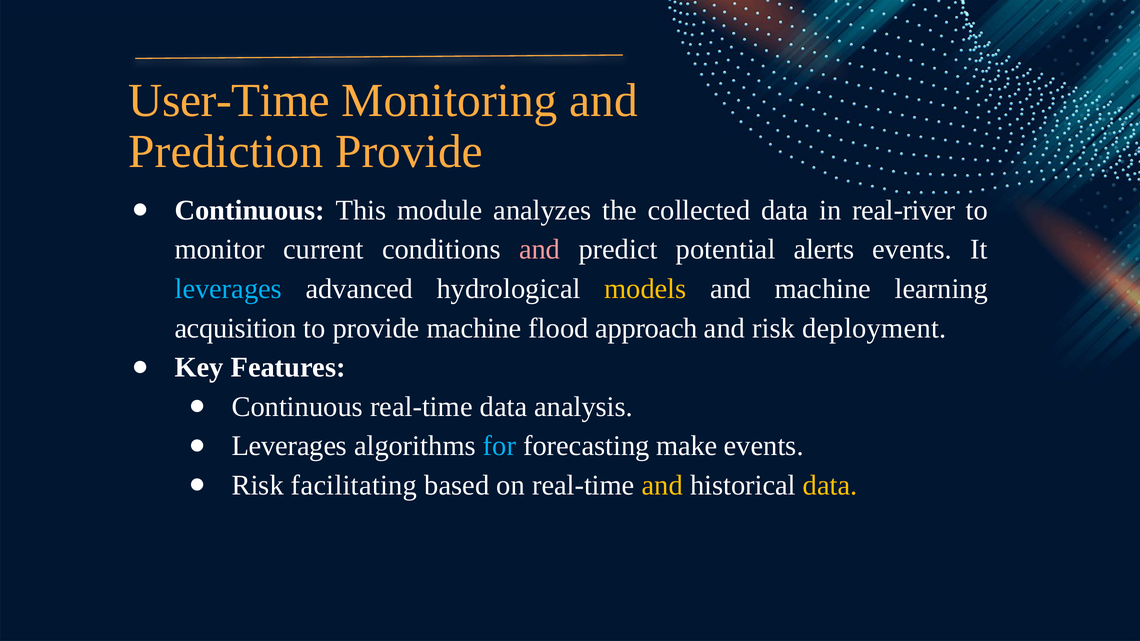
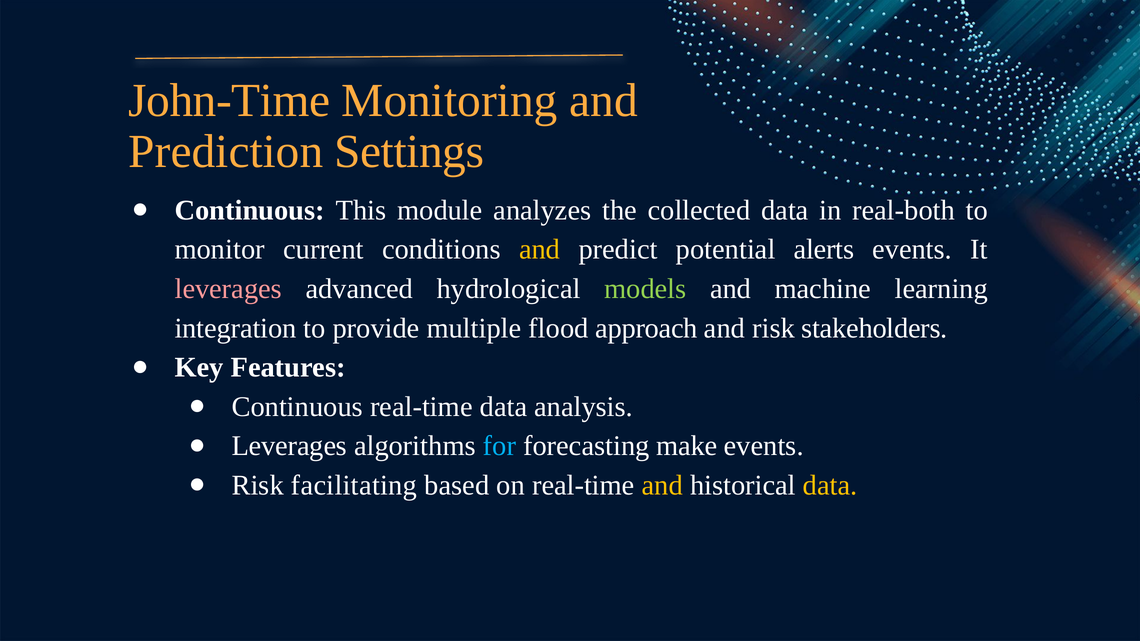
User-Time: User-Time -> John-Time (229, 101)
Prediction Provide: Provide -> Settings (409, 152)
real-river: real-river -> real-both (904, 210)
and colour: pink -> yellow (540, 250)
leverages colour: light blue -> pink (228, 289)
models colour: yellow -> light green (645, 289)
acquisition: acquisition -> integration (236, 328)
provide machine: machine -> multiple (474, 328)
deployment: deployment -> stakeholders (875, 328)
